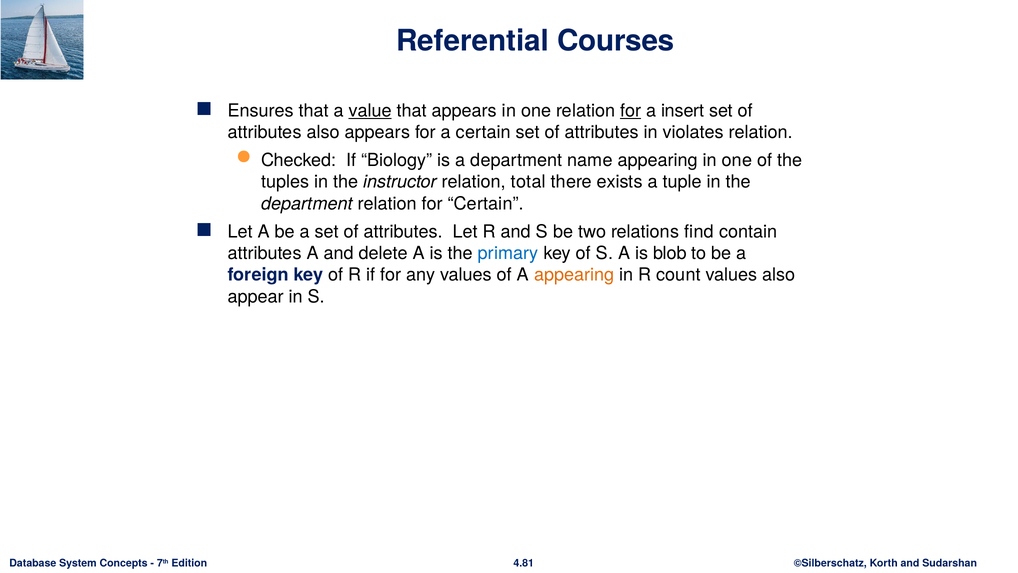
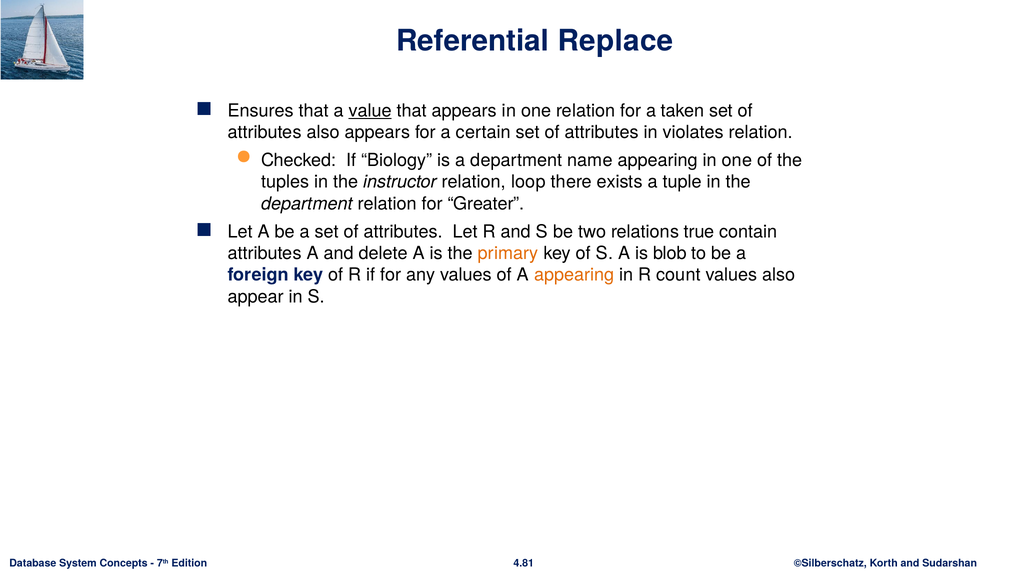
Courses: Courses -> Replace (616, 41)
for underline: present -> none (631, 111)
insert: insert -> taken (683, 111)
total: total -> loop (528, 182)
for Certain: Certain -> Greater (486, 204)
find: find -> true (699, 232)
primary colour: blue -> orange (508, 253)
